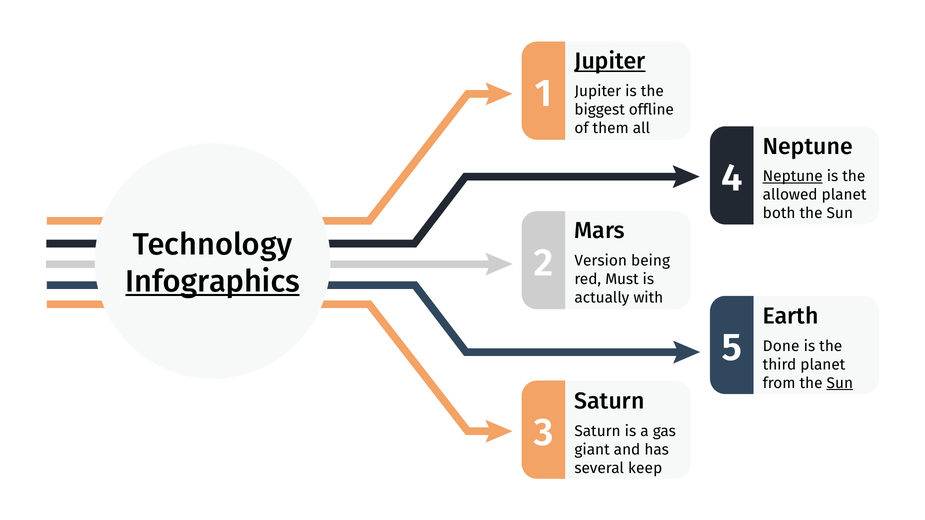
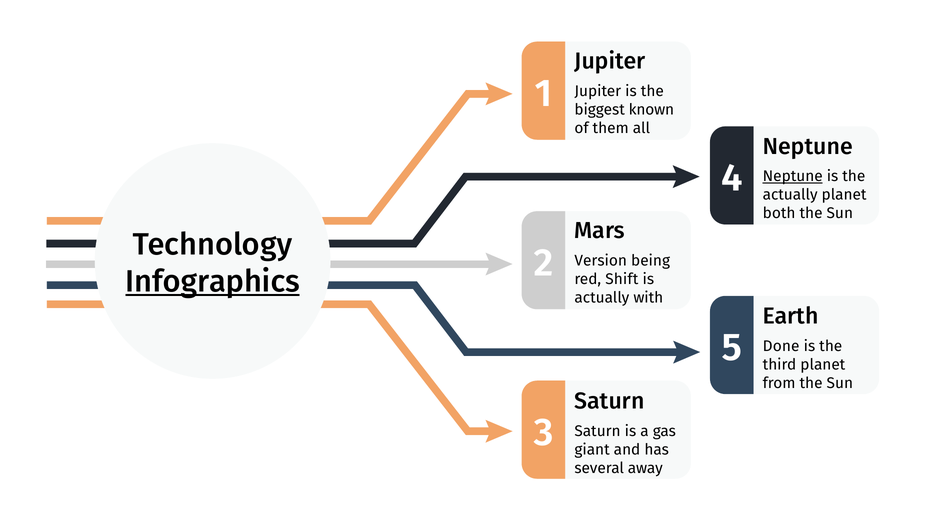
Jupiter underline: present -> none (610, 61)
offline: offline -> known (651, 110)
allowed: allowed -> actually (790, 195)
Must: Must -> Shift (622, 279)
Sun underline: present -> none (840, 383)
keep: keep -> away (645, 468)
